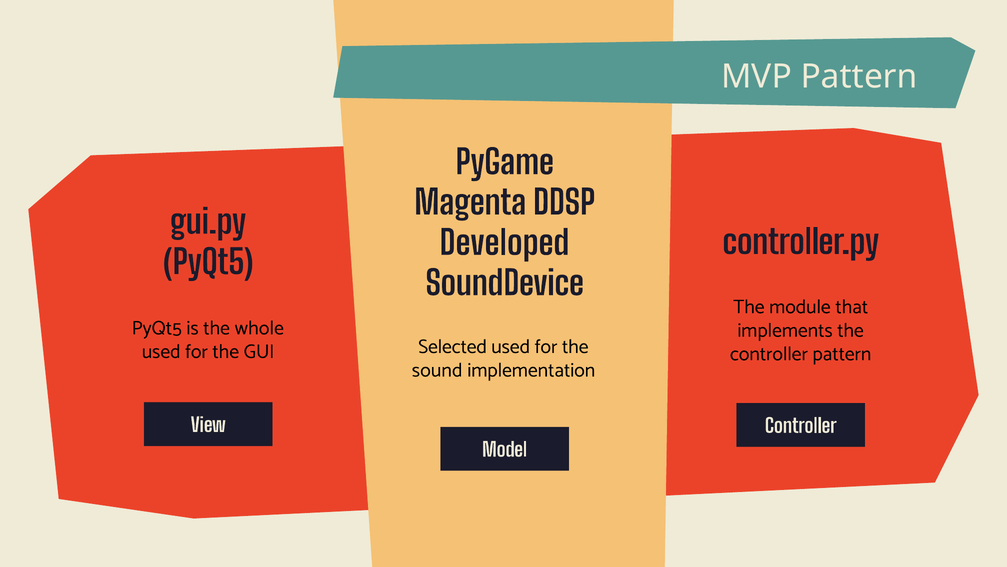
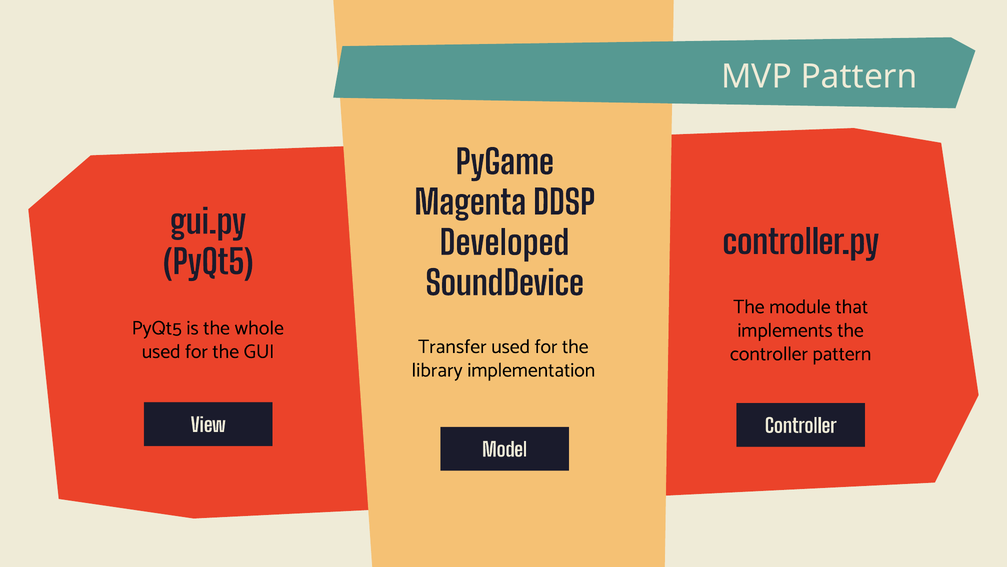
Selected: Selected -> Transfer (452, 346)
sound: sound -> library (437, 370)
